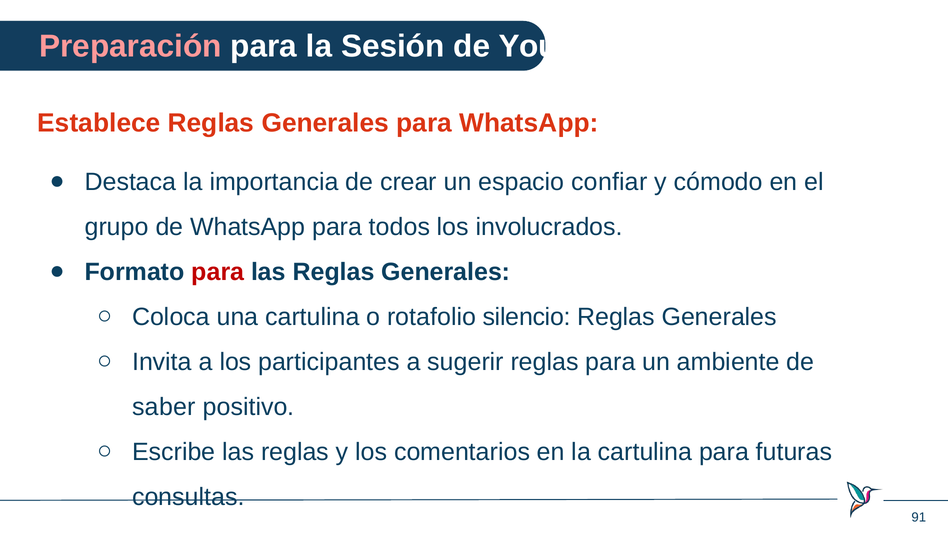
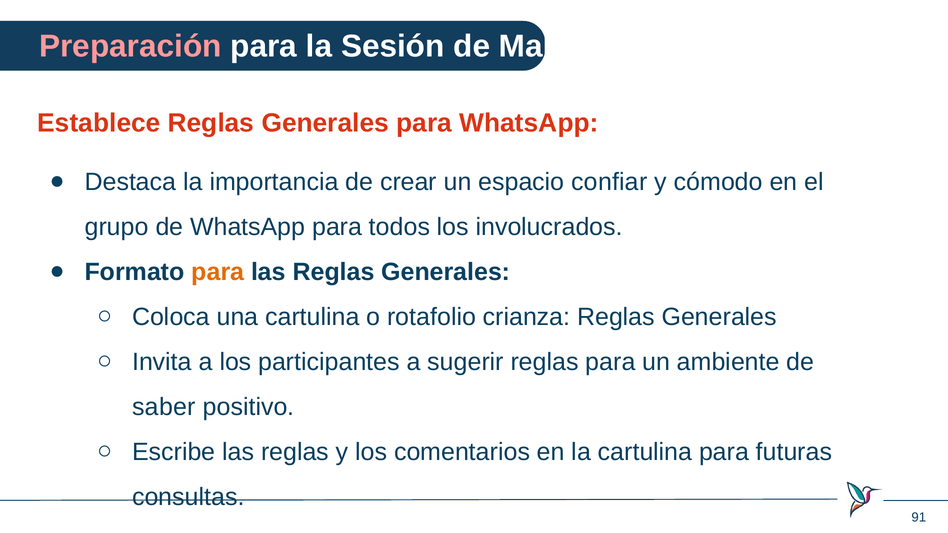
Your: Your -> Mala (534, 46)
para colour: red -> orange (218, 272)
silencio: silencio -> crianza (527, 317)
